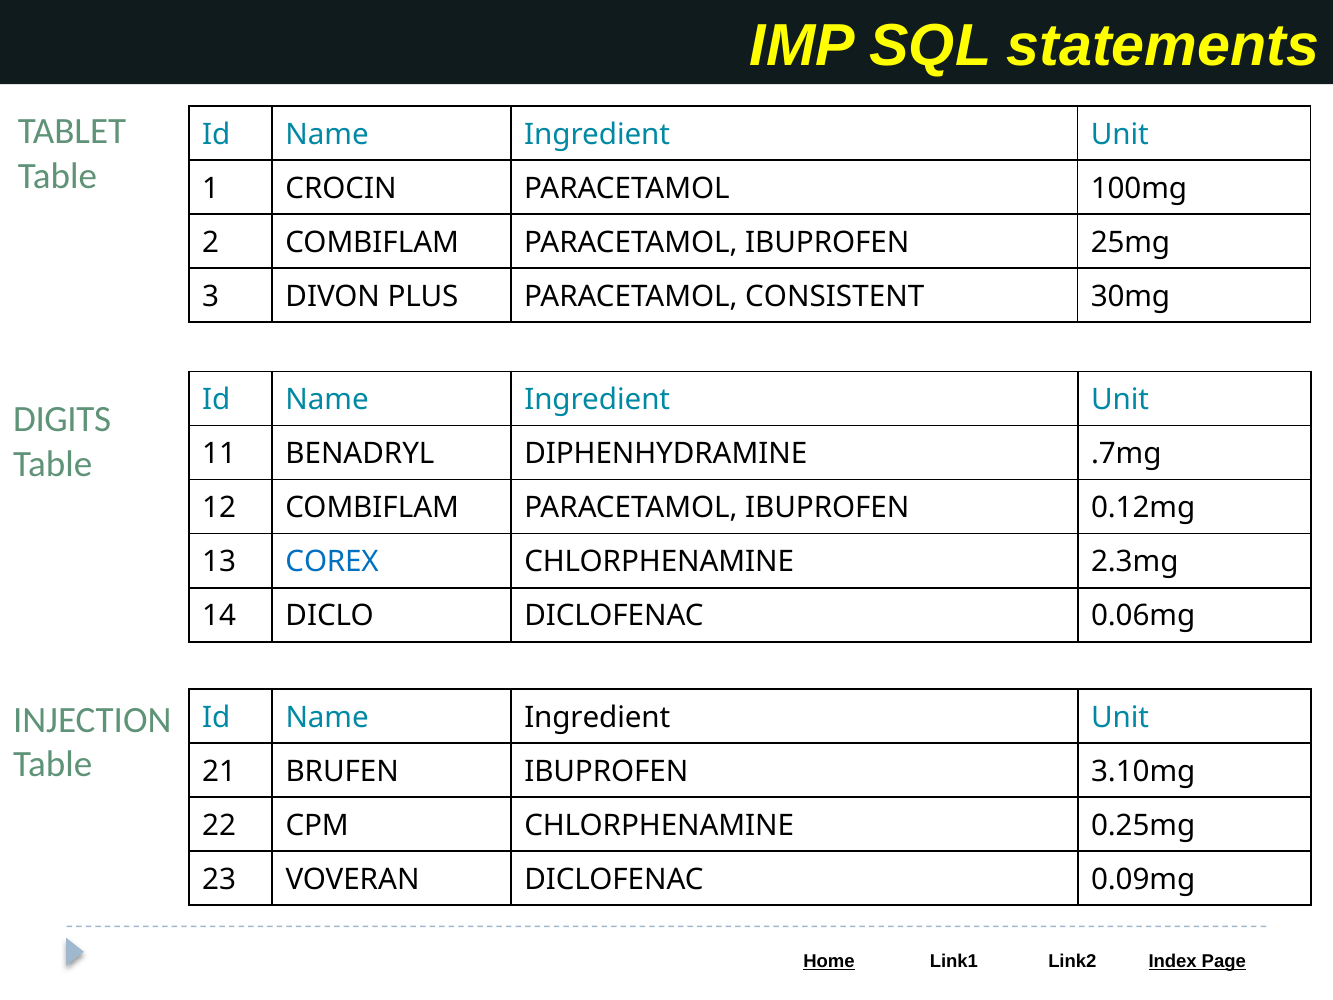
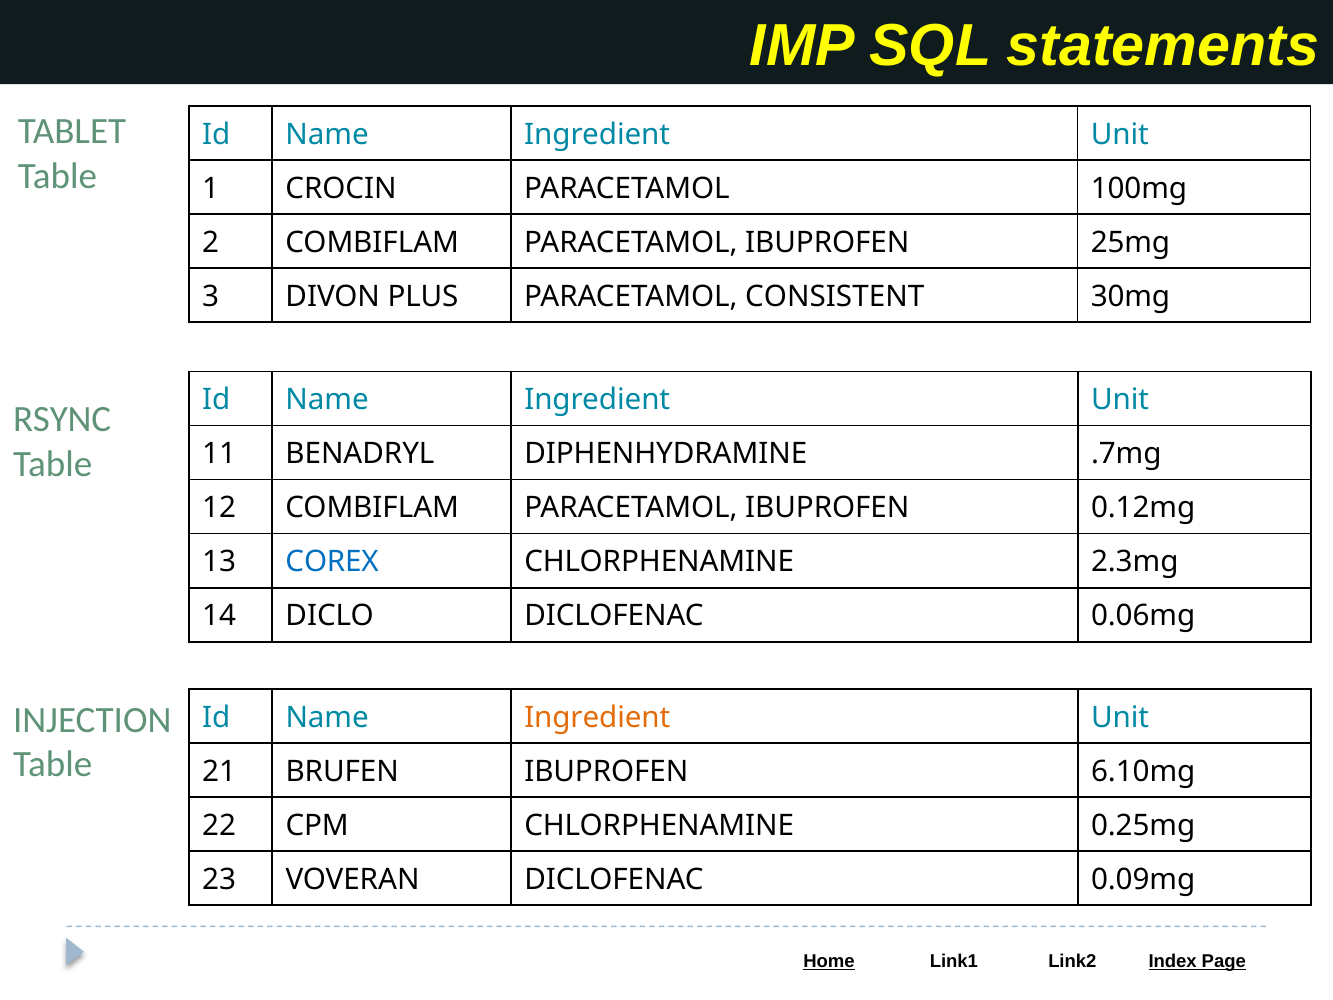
DIGITS: DIGITS -> RSYNC (62, 420)
Ingredient colour: black -> orange (597, 717)
3.10mg: 3.10mg -> 6.10mg (1143, 771)
